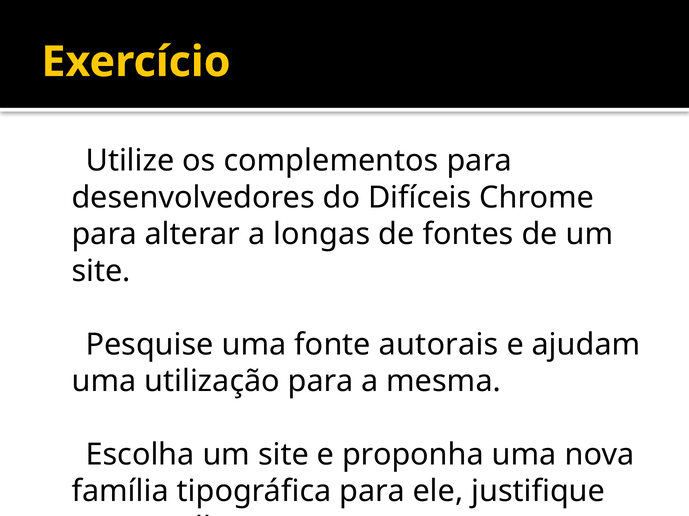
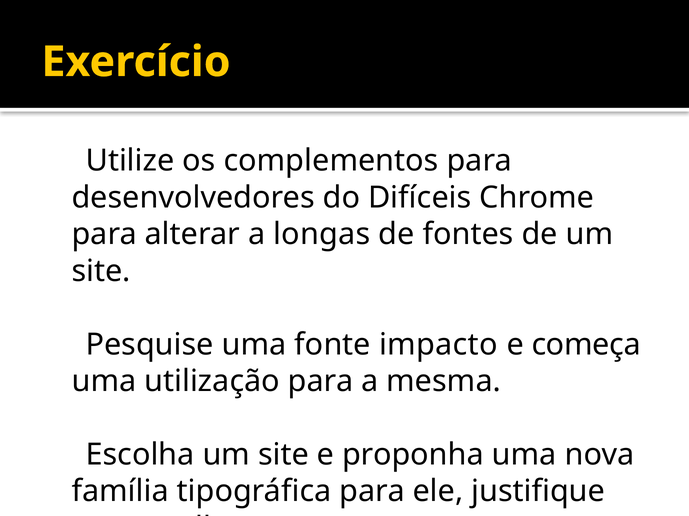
autorais: autorais -> impacto (438, 345)
ajudam: ajudam -> começa (586, 345)
